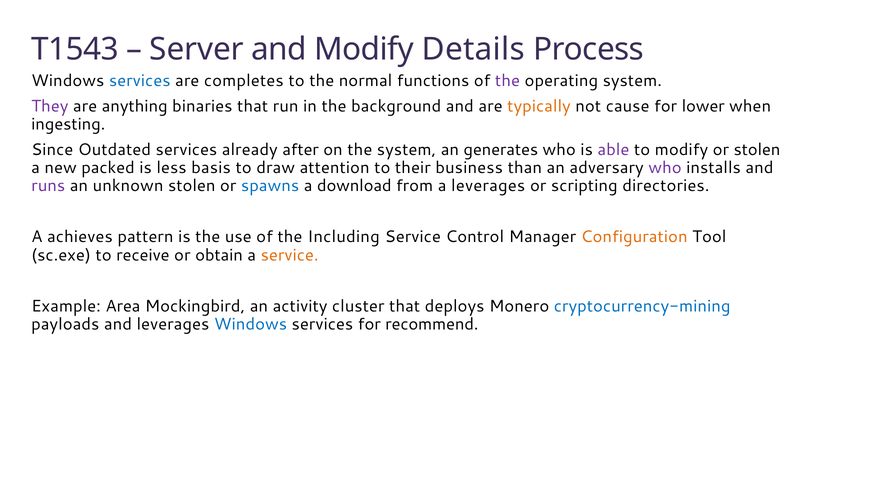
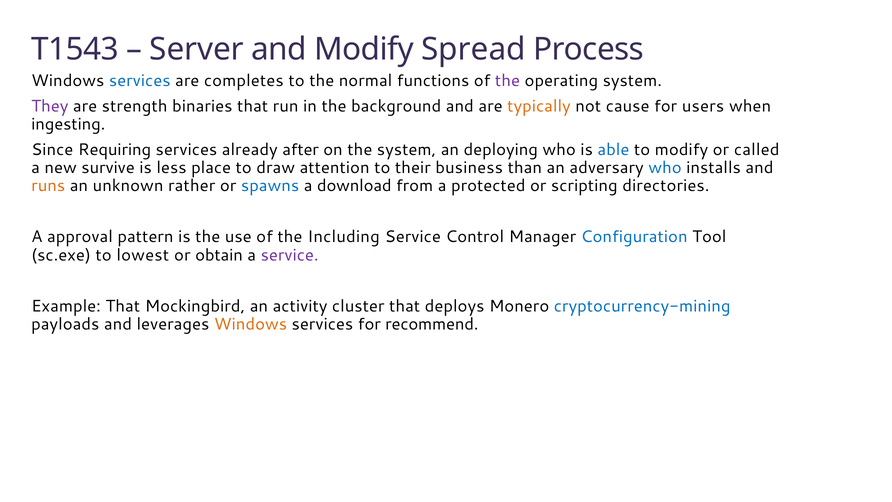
Details: Details -> Spread (474, 49)
anything: anything -> strength (135, 106)
lower: lower -> users (703, 106)
Outdated: Outdated -> Requiring (115, 150)
generates: generates -> deploying (501, 150)
able colour: purple -> blue (613, 150)
or stolen: stolen -> called (757, 150)
packed: packed -> survive (108, 168)
basis: basis -> place (211, 168)
who colour: purple -> blue (665, 168)
runs colour: purple -> orange (48, 186)
unknown stolen: stolen -> rather (192, 186)
a leverages: leverages -> protected (488, 186)
achieves: achieves -> approval (80, 237)
Configuration colour: orange -> blue (634, 237)
receive: receive -> lowest (143, 255)
service colour: orange -> purple (290, 255)
Example Area: Area -> That (123, 306)
Windows colour: blue -> orange (250, 324)
